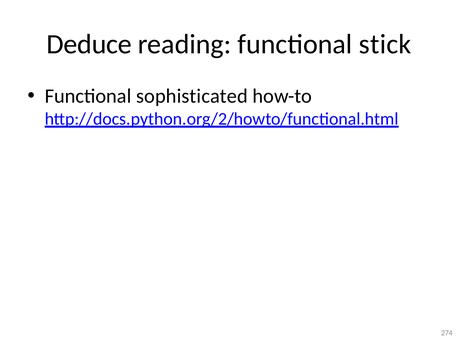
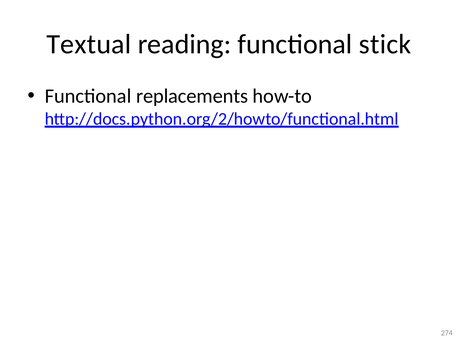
Deduce: Deduce -> Textual (89, 44)
sophisticated: sophisticated -> replacements (192, 96)
